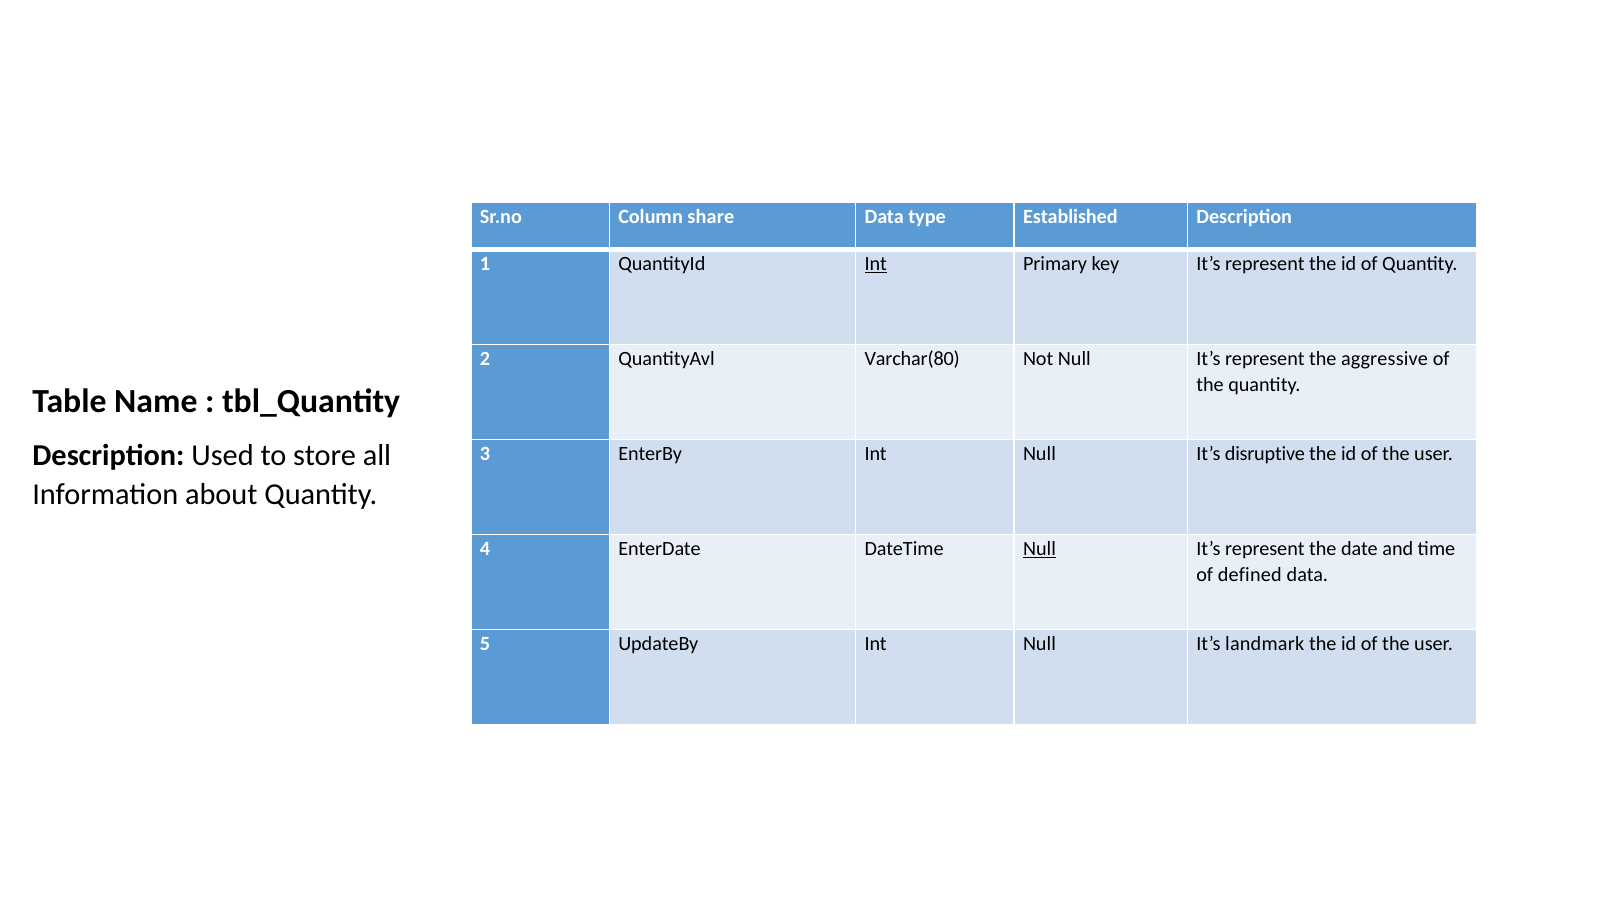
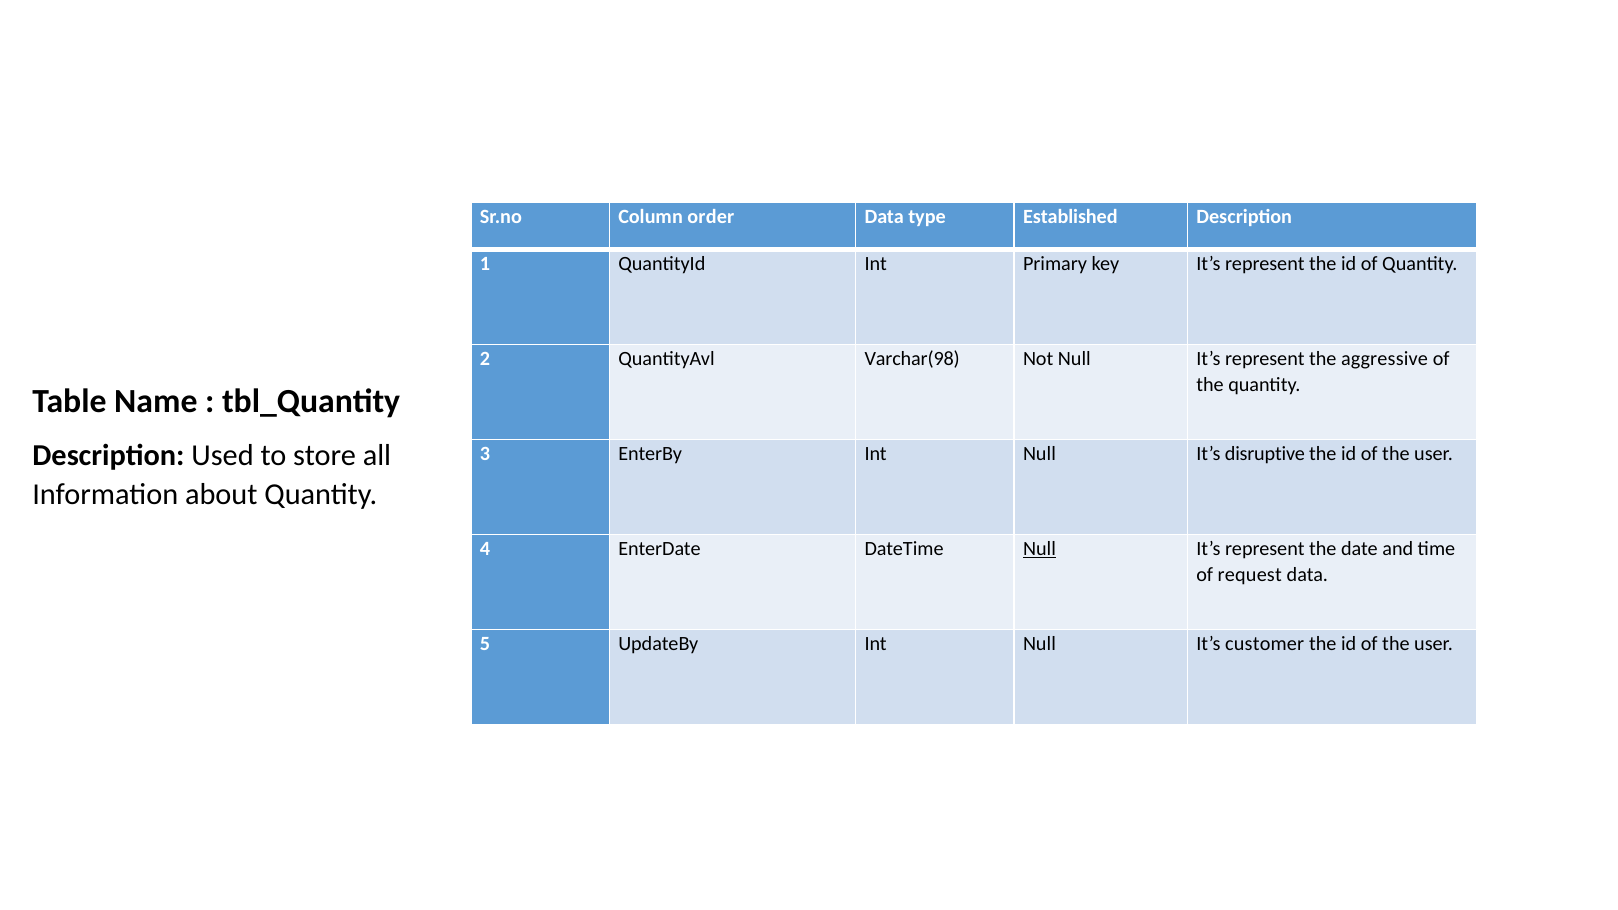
share: share -> order (711, 216)
Int underline: present -> none (876, 264)
Varchar(80: Varchar(80 -> Varchar(98 (912, 359)
defined: defined -> request (1250, 575)
landmark: landmark -> customer (1265, 644)
